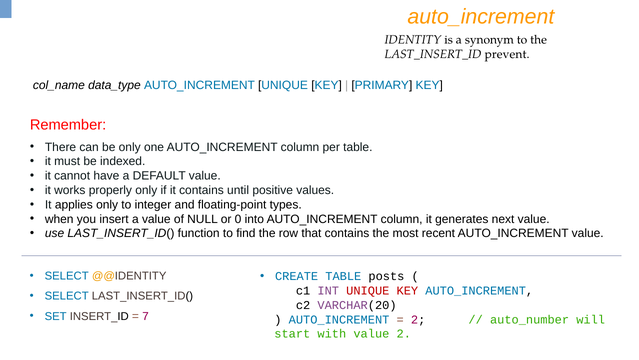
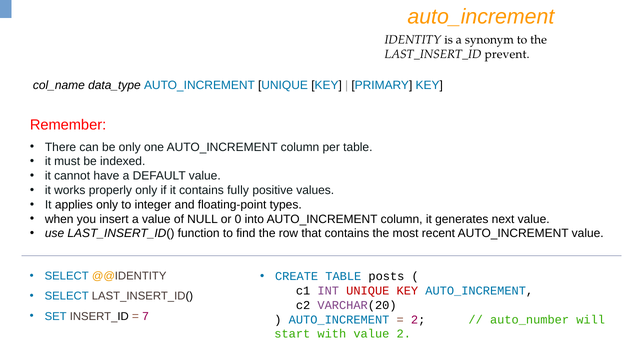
until: until -> fully (238, 190)
